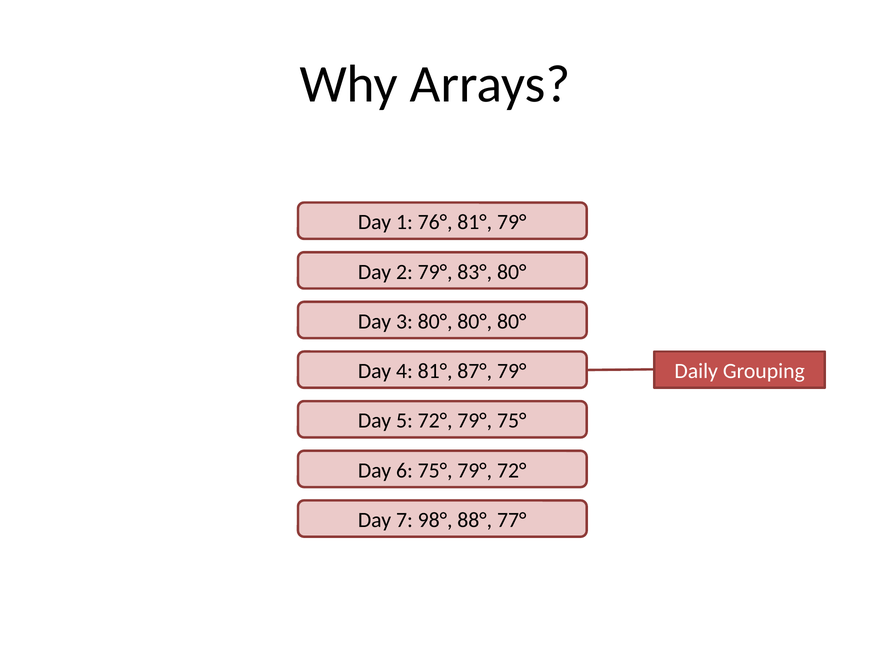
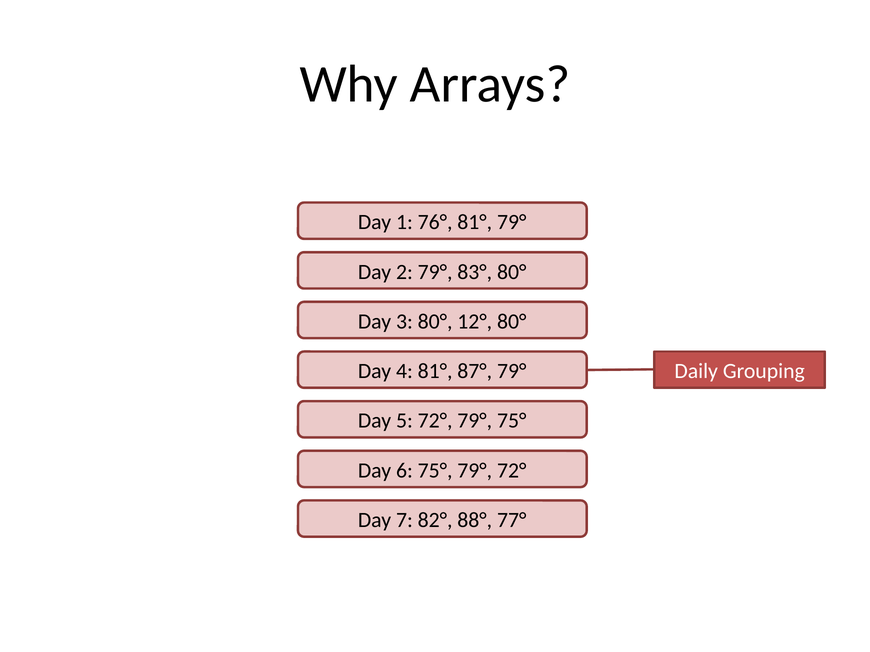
3 80° 80°: 80° -> 12° (475, 322)
98°: 98° -> 82° (435, 520)
